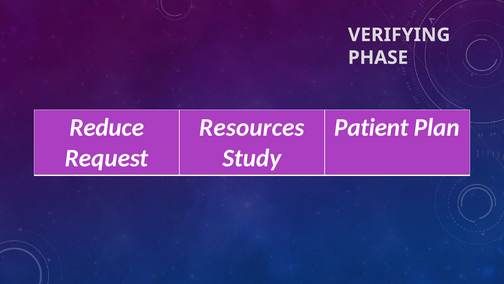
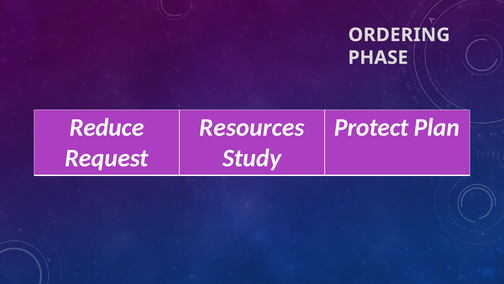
VERIFYING: VERIFYING -> ORDERING (399, 35)
Patient: Patient -> Protect (371, 127)
